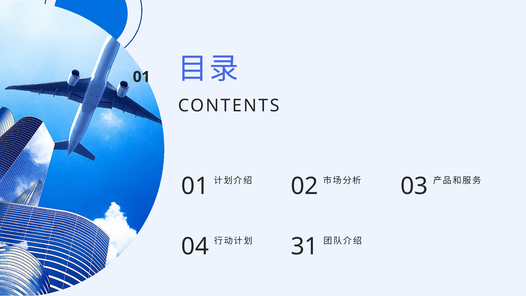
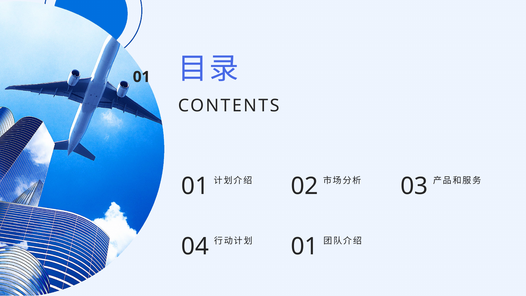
31: 31 -> 01 (305, 246)
